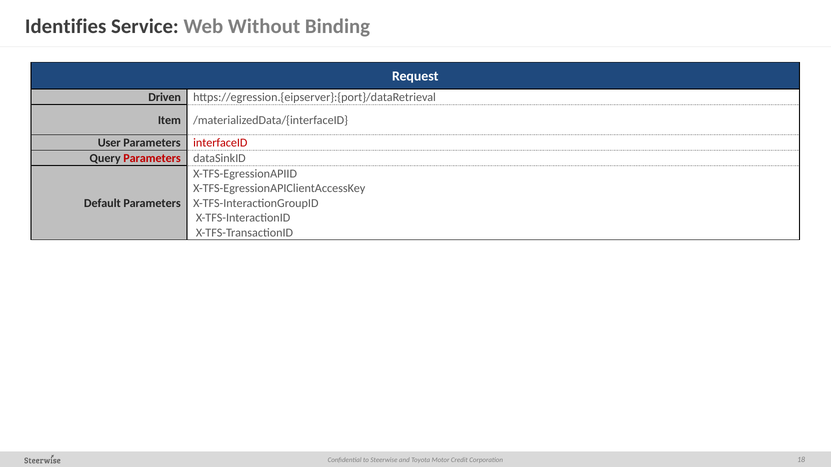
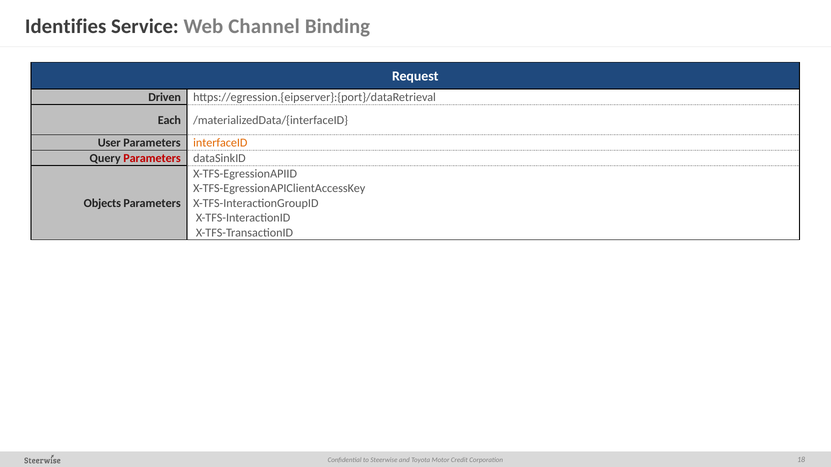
Without: Without -> Channel (264, 26)
Item: Item -> Each (169, 120)
interfaceID colour: red -> orange (220, 143)
Default: Default -> Objects (102, 203)
